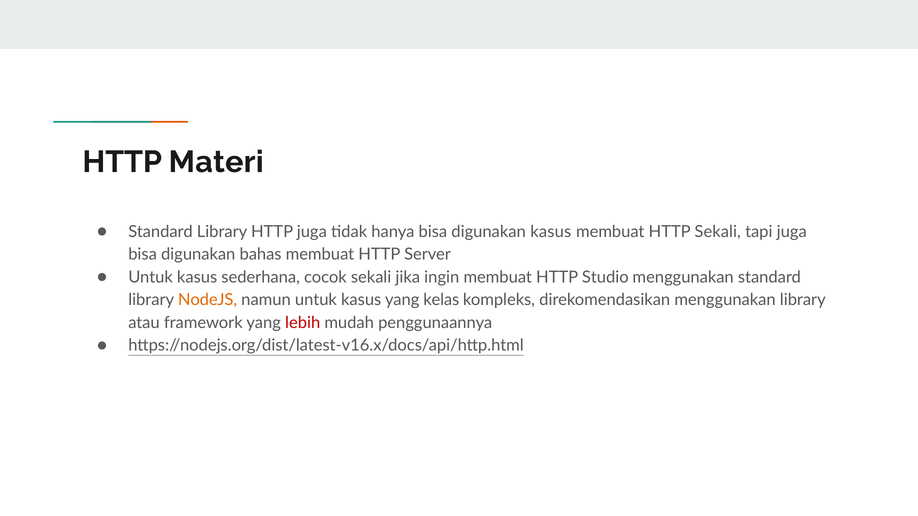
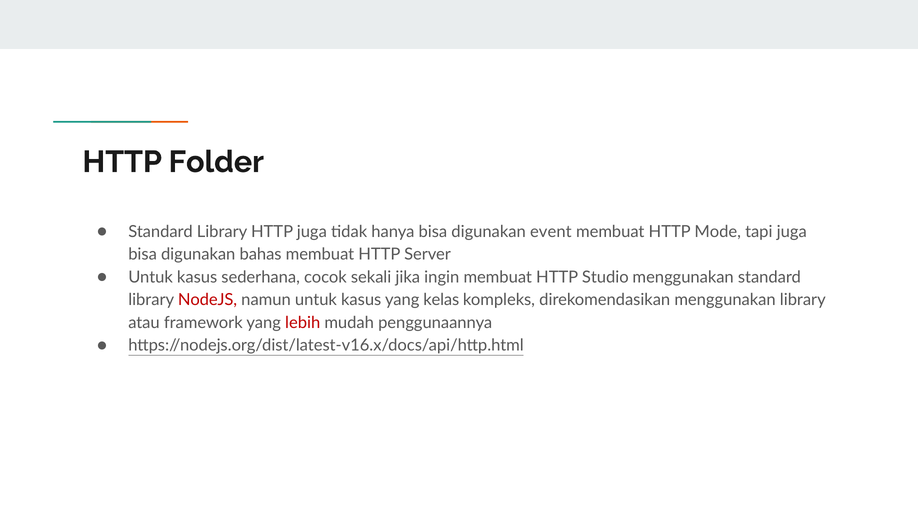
Materi: Materi -> Folder (216, 162)
digunakan kasus: kasus -> event (551, 232)
HTTP Sekali: Sekali -> Mode (718, 232)
NodeJS colour: orange -> red (208, 300)
